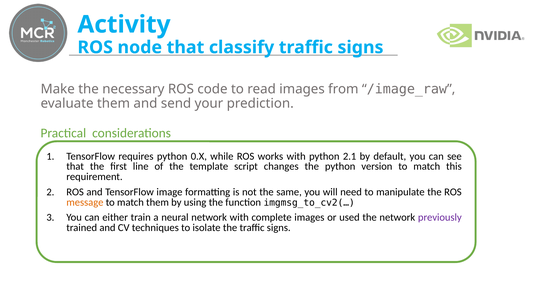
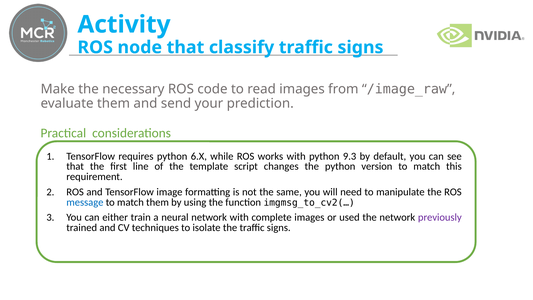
0.X: 0.X -> 6.X (199, 156)
2.1: 2.1 -> 9.3 (350, 156)
message colour: orange -> blue (85, 202)
